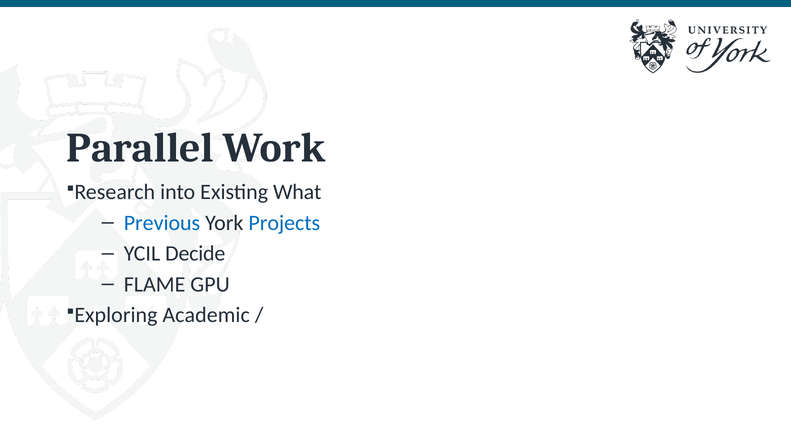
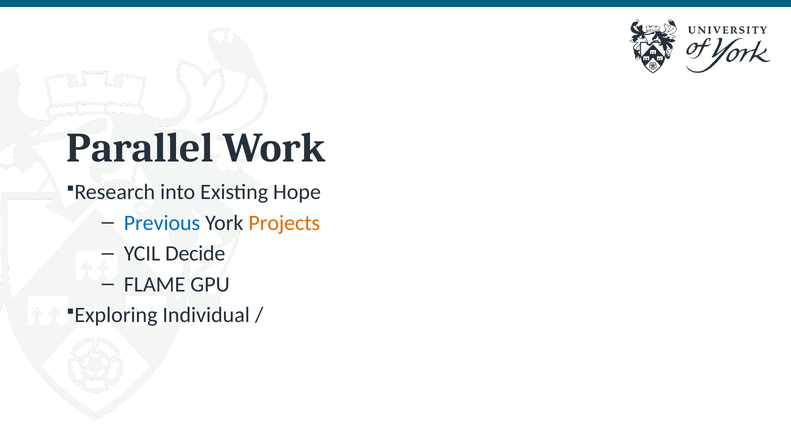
What: What -> Hope (297, 192)
Projects colour: blue -> orange (284, 223)
Academic: Academic -> Individual (206, 315)
